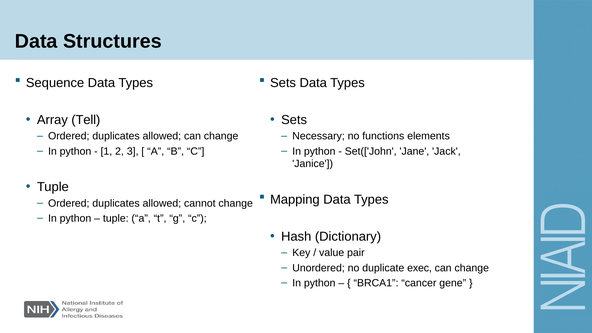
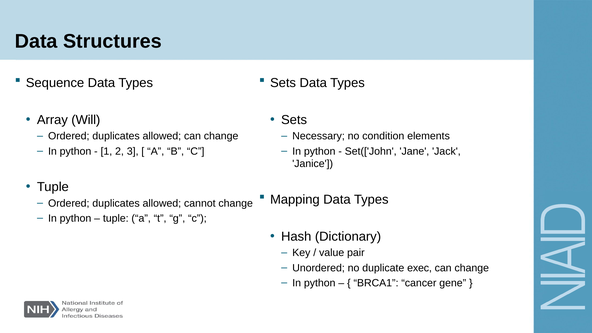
Tell: Tell -> Will (86, 120)
functions: functions -> condition (383, 136)
